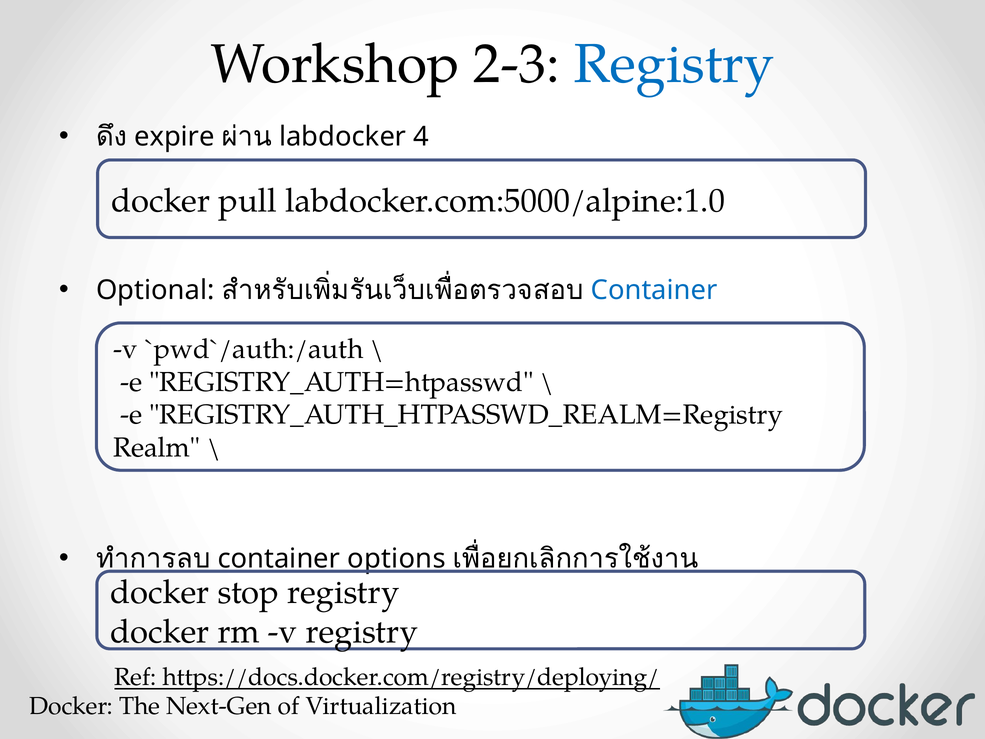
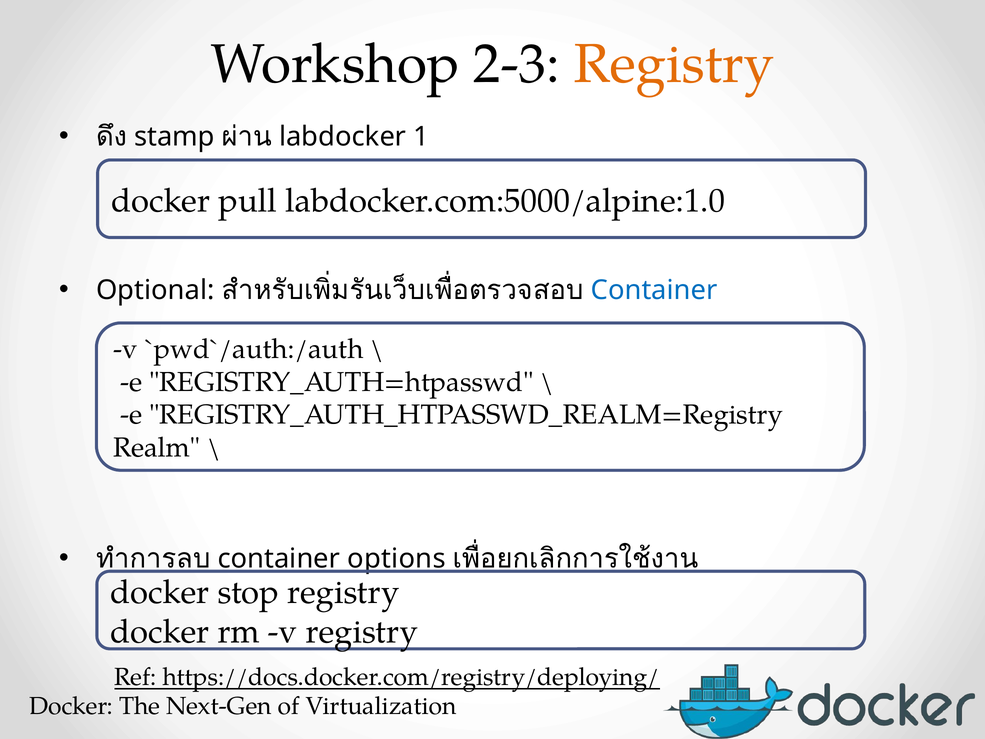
Registry colour: blue -> orange (674, 64)
expire: expire -> stamp (174, 137)
4: 4 -> 1 (421, 137)
